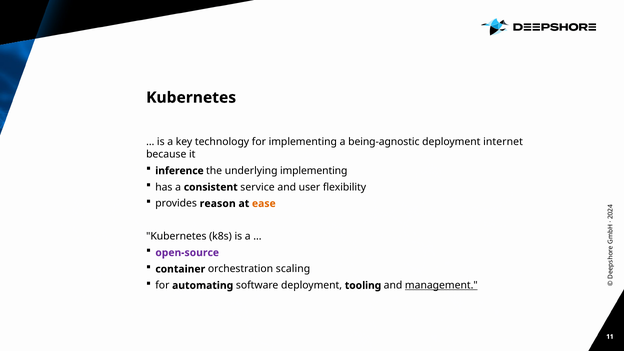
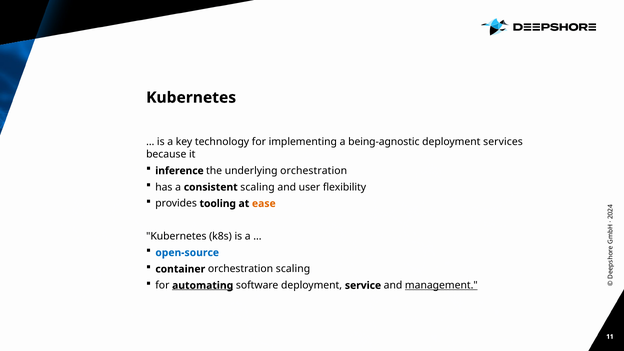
internet: internet -> services (503, 142)
underlying implementing: implementing -> orchestration (314, 171)
consistent service: service -> scaling (258, 187)
reason: reason -> tooling (218, 204)
open-source colour: purple -> blue (187, 253)
automating underline: none -> present (203, 285)
tooling: tooling -> service (363, 285)
